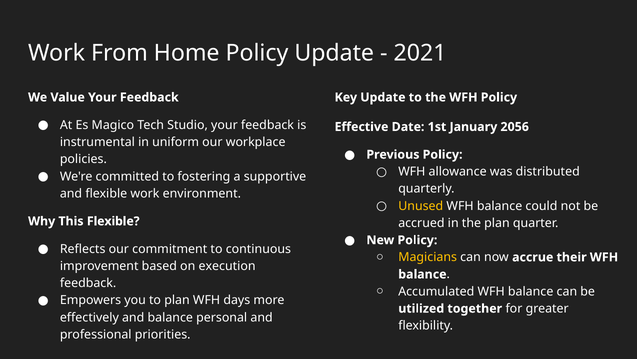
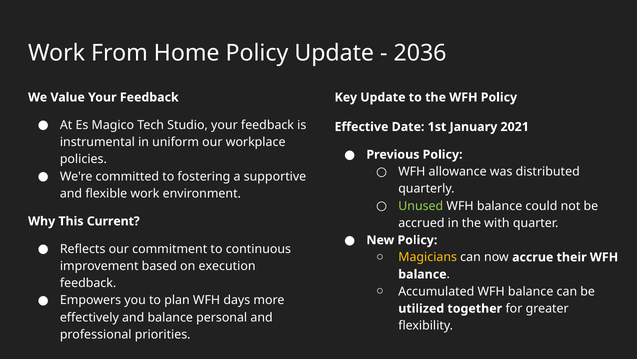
2021: 2021 -> 2036 (420, 53)
2056: 2056 -> 2021 (515, 127)
Unused colour: yellow -> light green (421, 206)
This Flexible: Flexible -> Current (113, 221)
the plan: plan -> with (497, 223)
